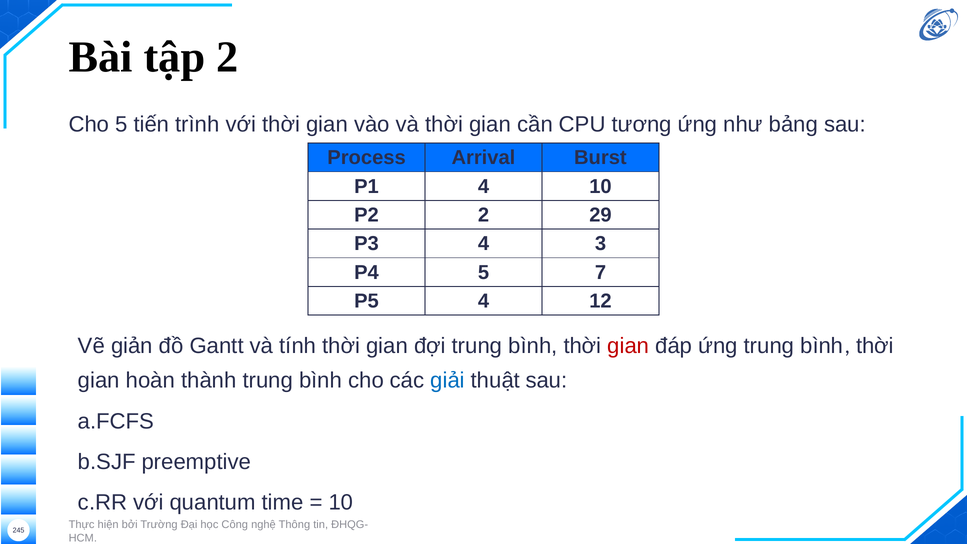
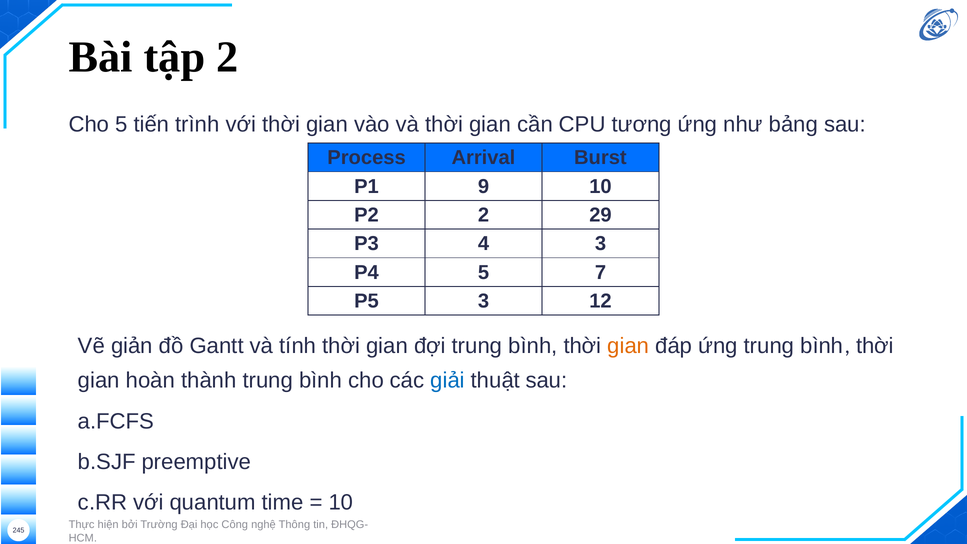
P1 4: 4 -> 9 (484, 186)
P5 4: 4 -> 3 (484, 301)
gian colour: red -> orange (628, 346)
